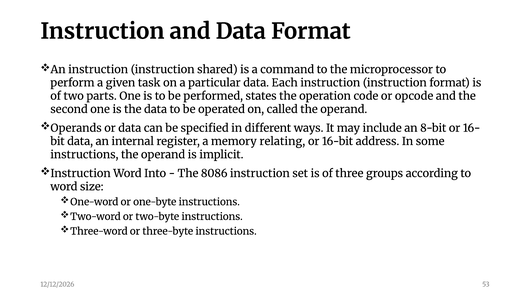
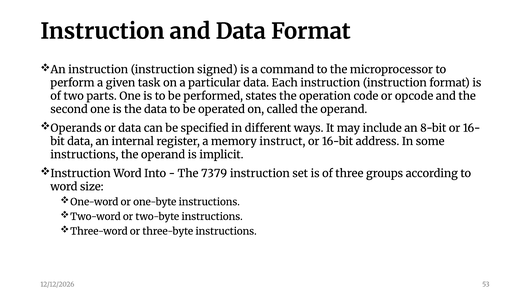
shared: shared -> signed (217, 70)
relating: relating -> instruct (282, 141)
8086: 8086 -> 7379 (214, 174)
